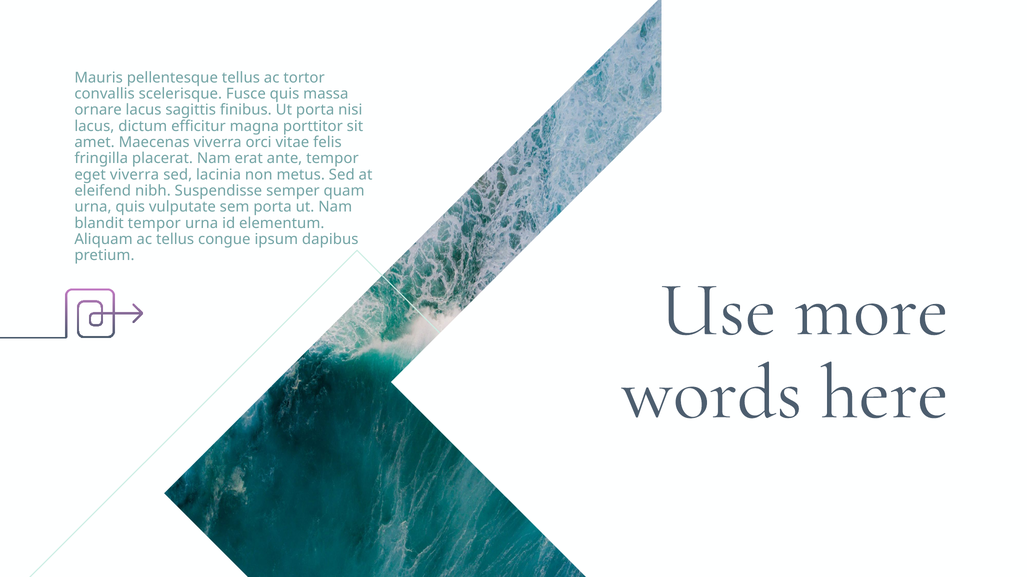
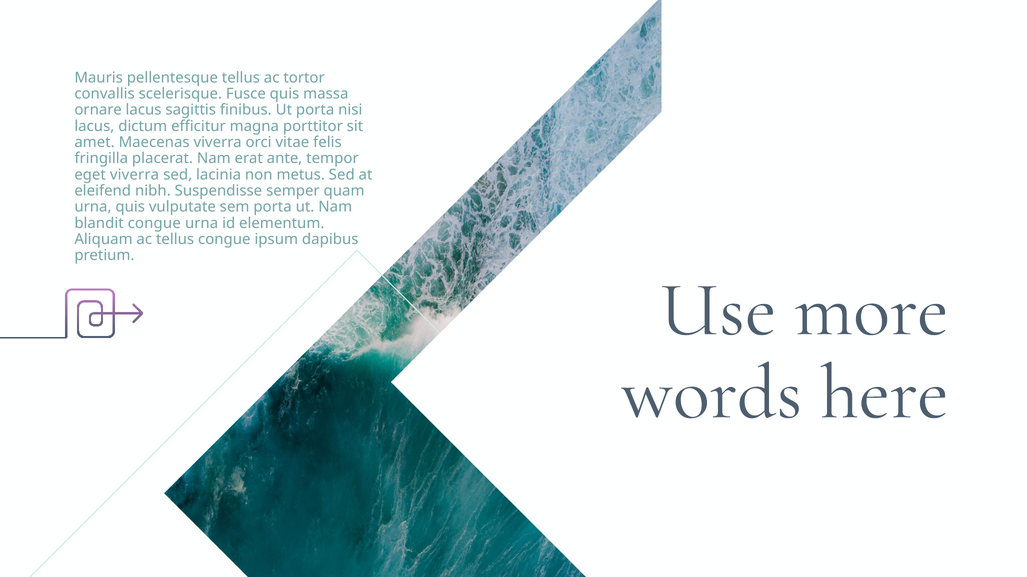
blandit tempor: tempor -> congue (154, 223)
